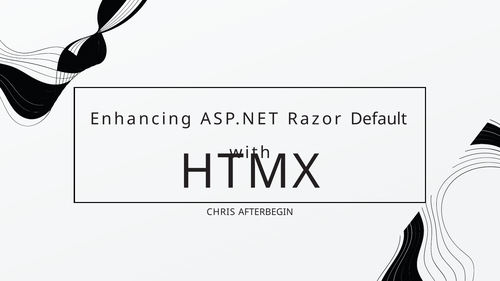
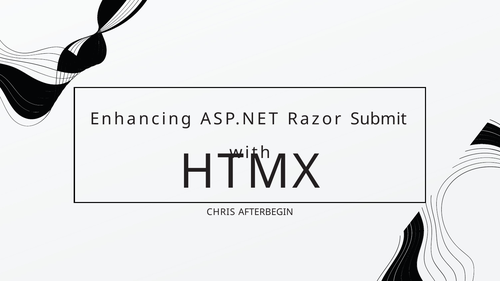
Default: Default -> Submit (379, 119)
